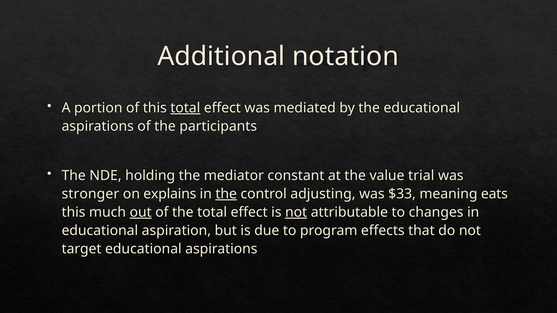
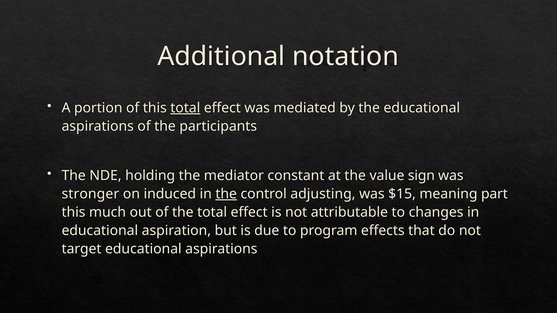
trial: trial -> sign (421, 176)
explains: explains -> induced (170, 194)
$33: $33 -> $15 (402, 194)
eats: eats -> part (494, 194)
out underline: present -> none (141, 212)
not underline: present -> none (296, 212)
